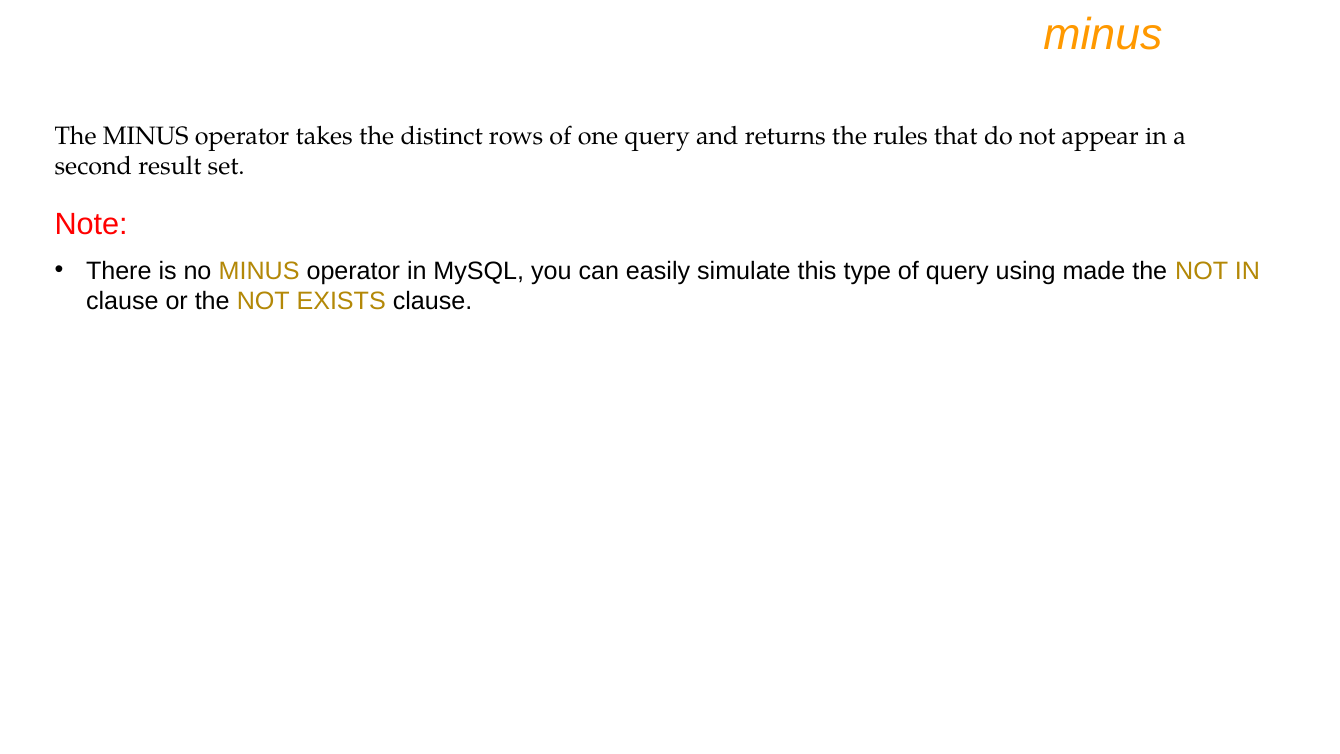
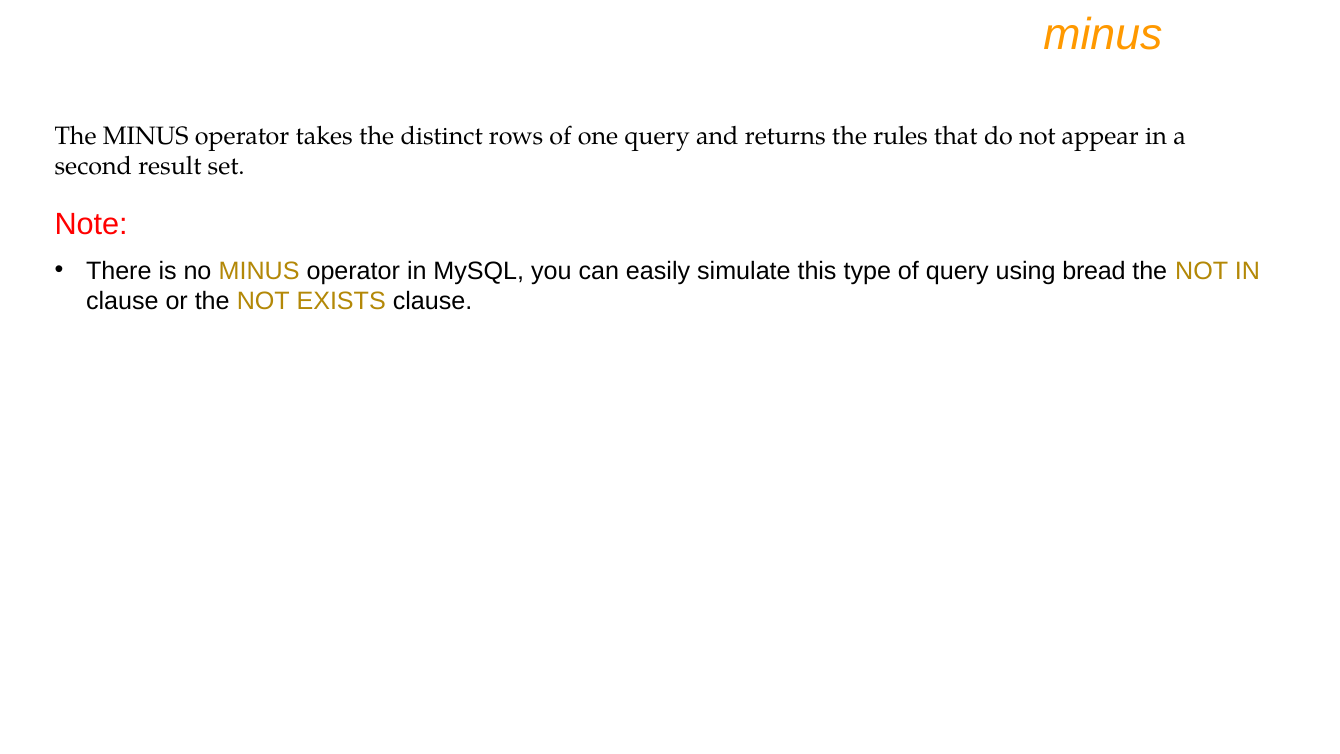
made: made -> bread (1094, 271)
